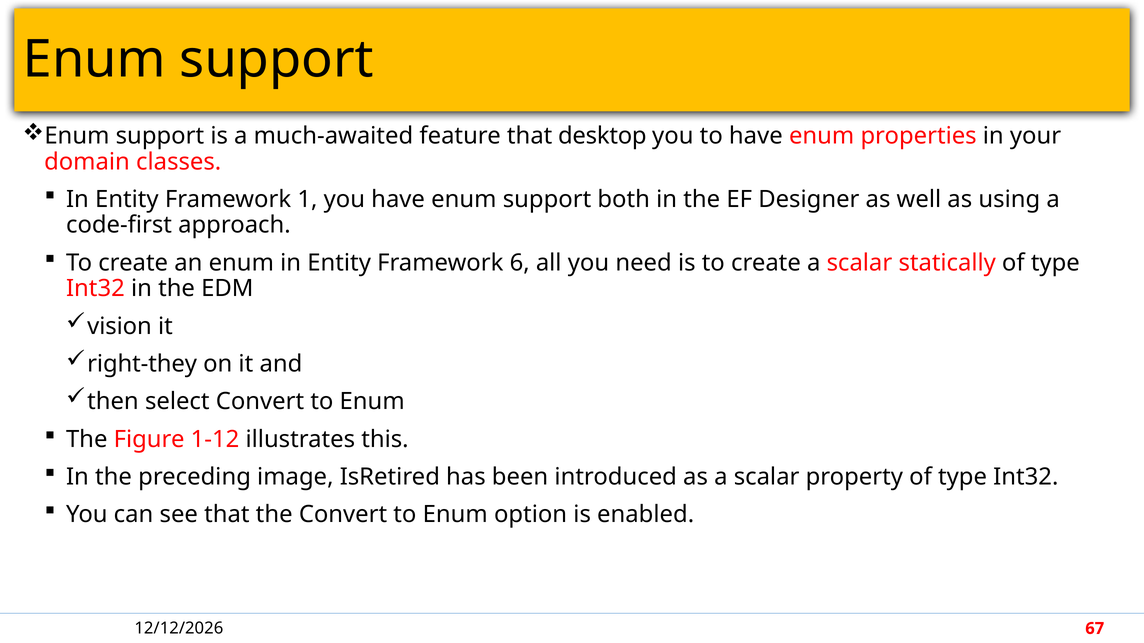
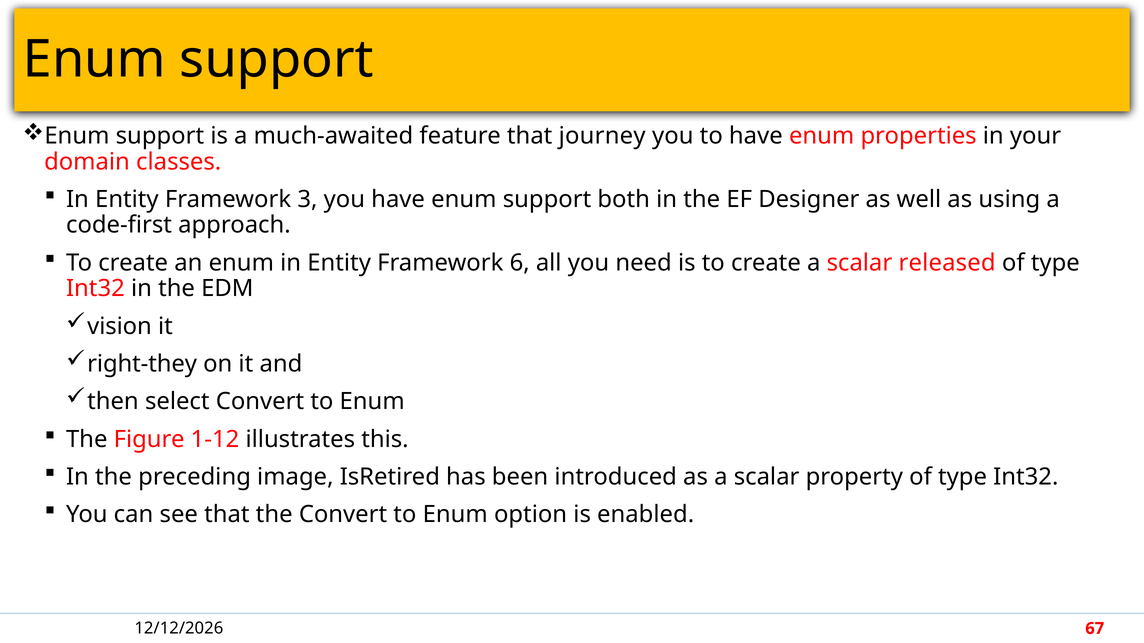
desktop: desktop -> journey (602, 136)
1: 1 -> 3 (307, 199)
statically: statically -> released (947, 263)
